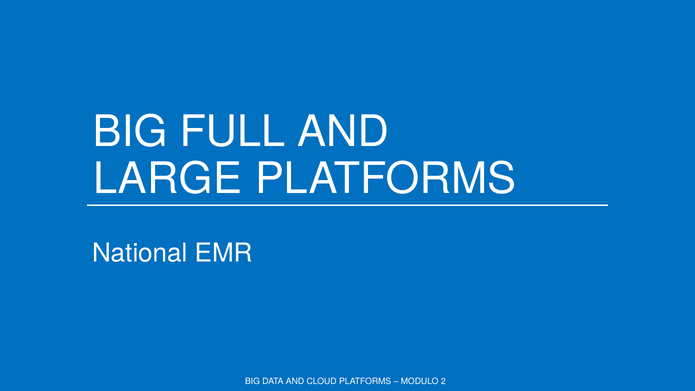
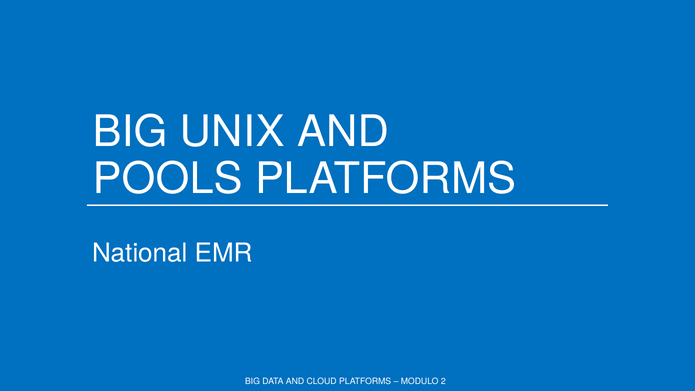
FULL: FULL -> UNIX (232, 132)
LARGE: LARGE -> POOLS (168, 179)
